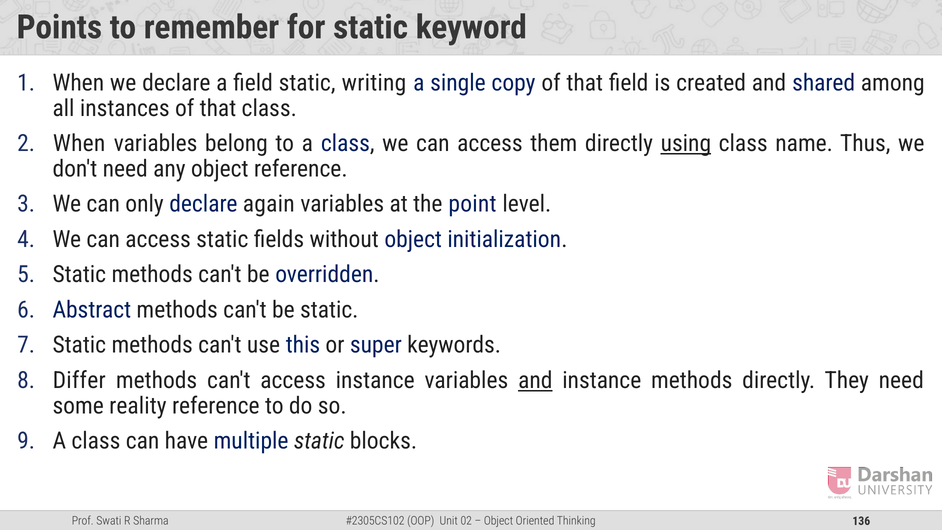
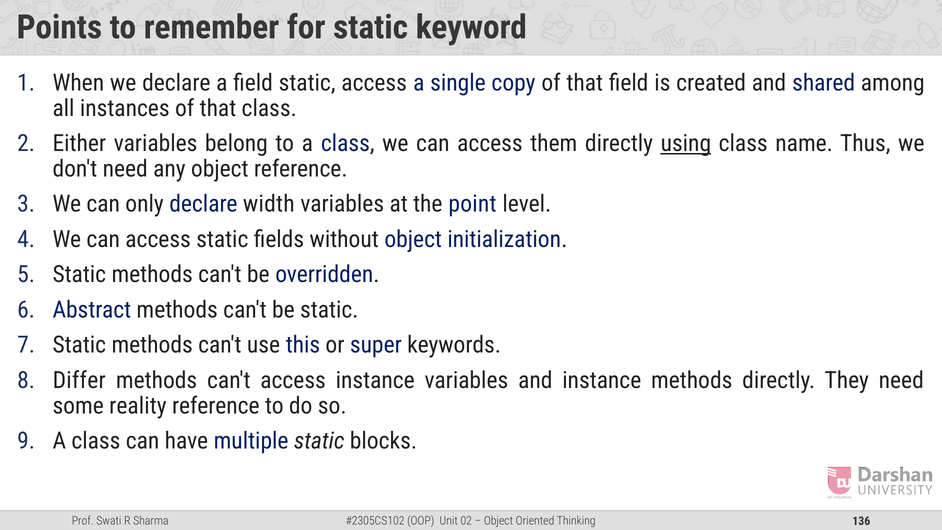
static writing: writing -> access (374, 83)
When: When -> Either (79, 143)
again: again -> width (269, 204)
and underline: present -> none (535, 380)
